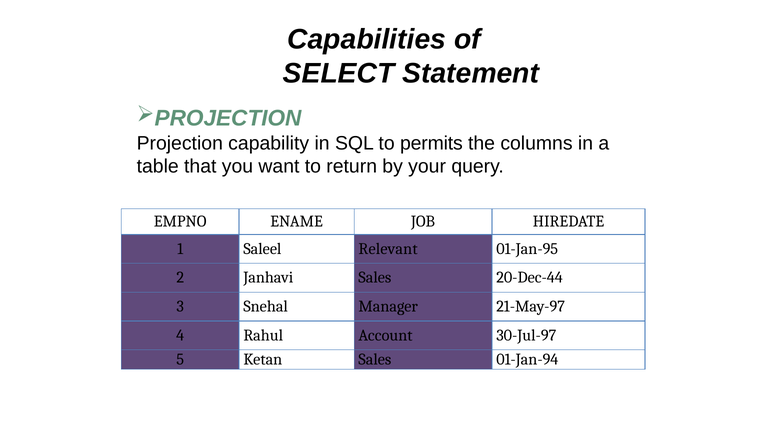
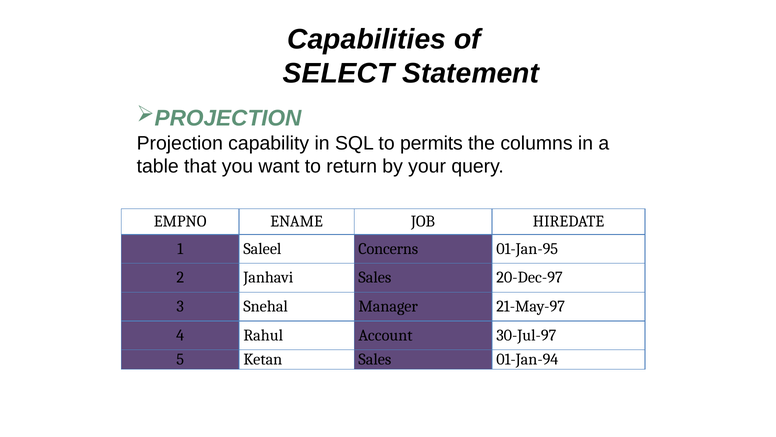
Relevant: Relevant -> Concerns (388, 249)
20-Dec-44: 20-Dec-44 -> 20-Dec-97 (529, 277)
